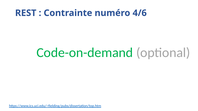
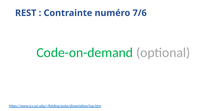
4/6: 4/6 -> 7/6 (140, 13)
